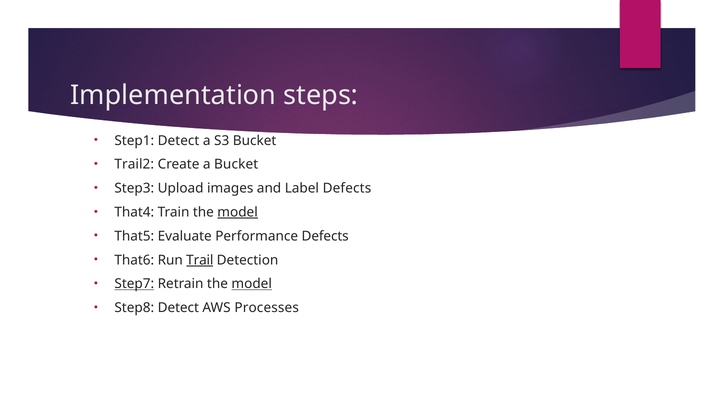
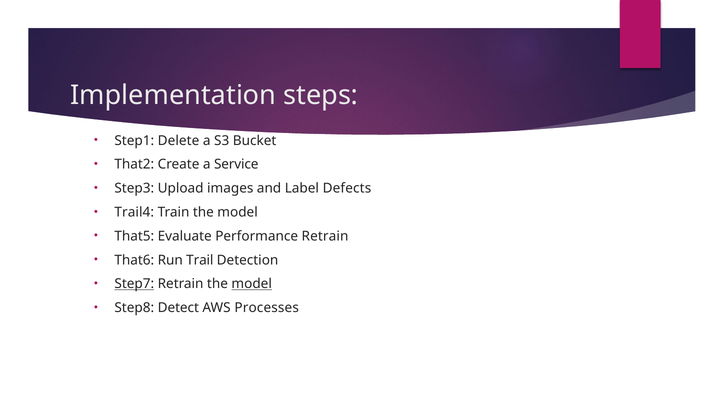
Step1 Detect: Detect -> Delete (179, 140)
Trail2: Trail2 -> That2 (134, 164)
a Bucket: Bucket -> Service (236, 164)
That4: That4 -> Trail4 (134, 212)
model underline: present -> none (238, 212)
Performance Defects: Defects -> Retrain (325, 236)
Trail underline: present -> none (200, 260)
